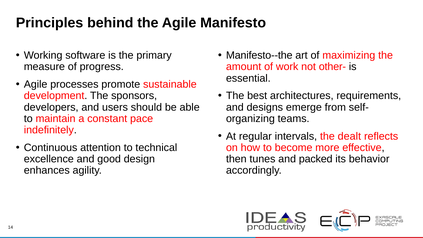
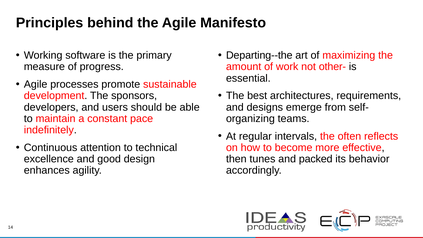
Manifesto--the: Manifesto--the -> Departing--the (259, 55)
dealt: dealt -> often (349, 136)
